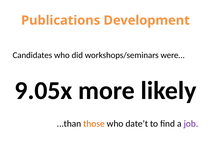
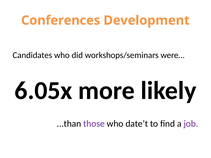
Publications: Publications -> Conferences (61, 20)
9.05x: 9.05x -> 6.05x (43, 91)
those colour: orange -> purple (94, 124)
